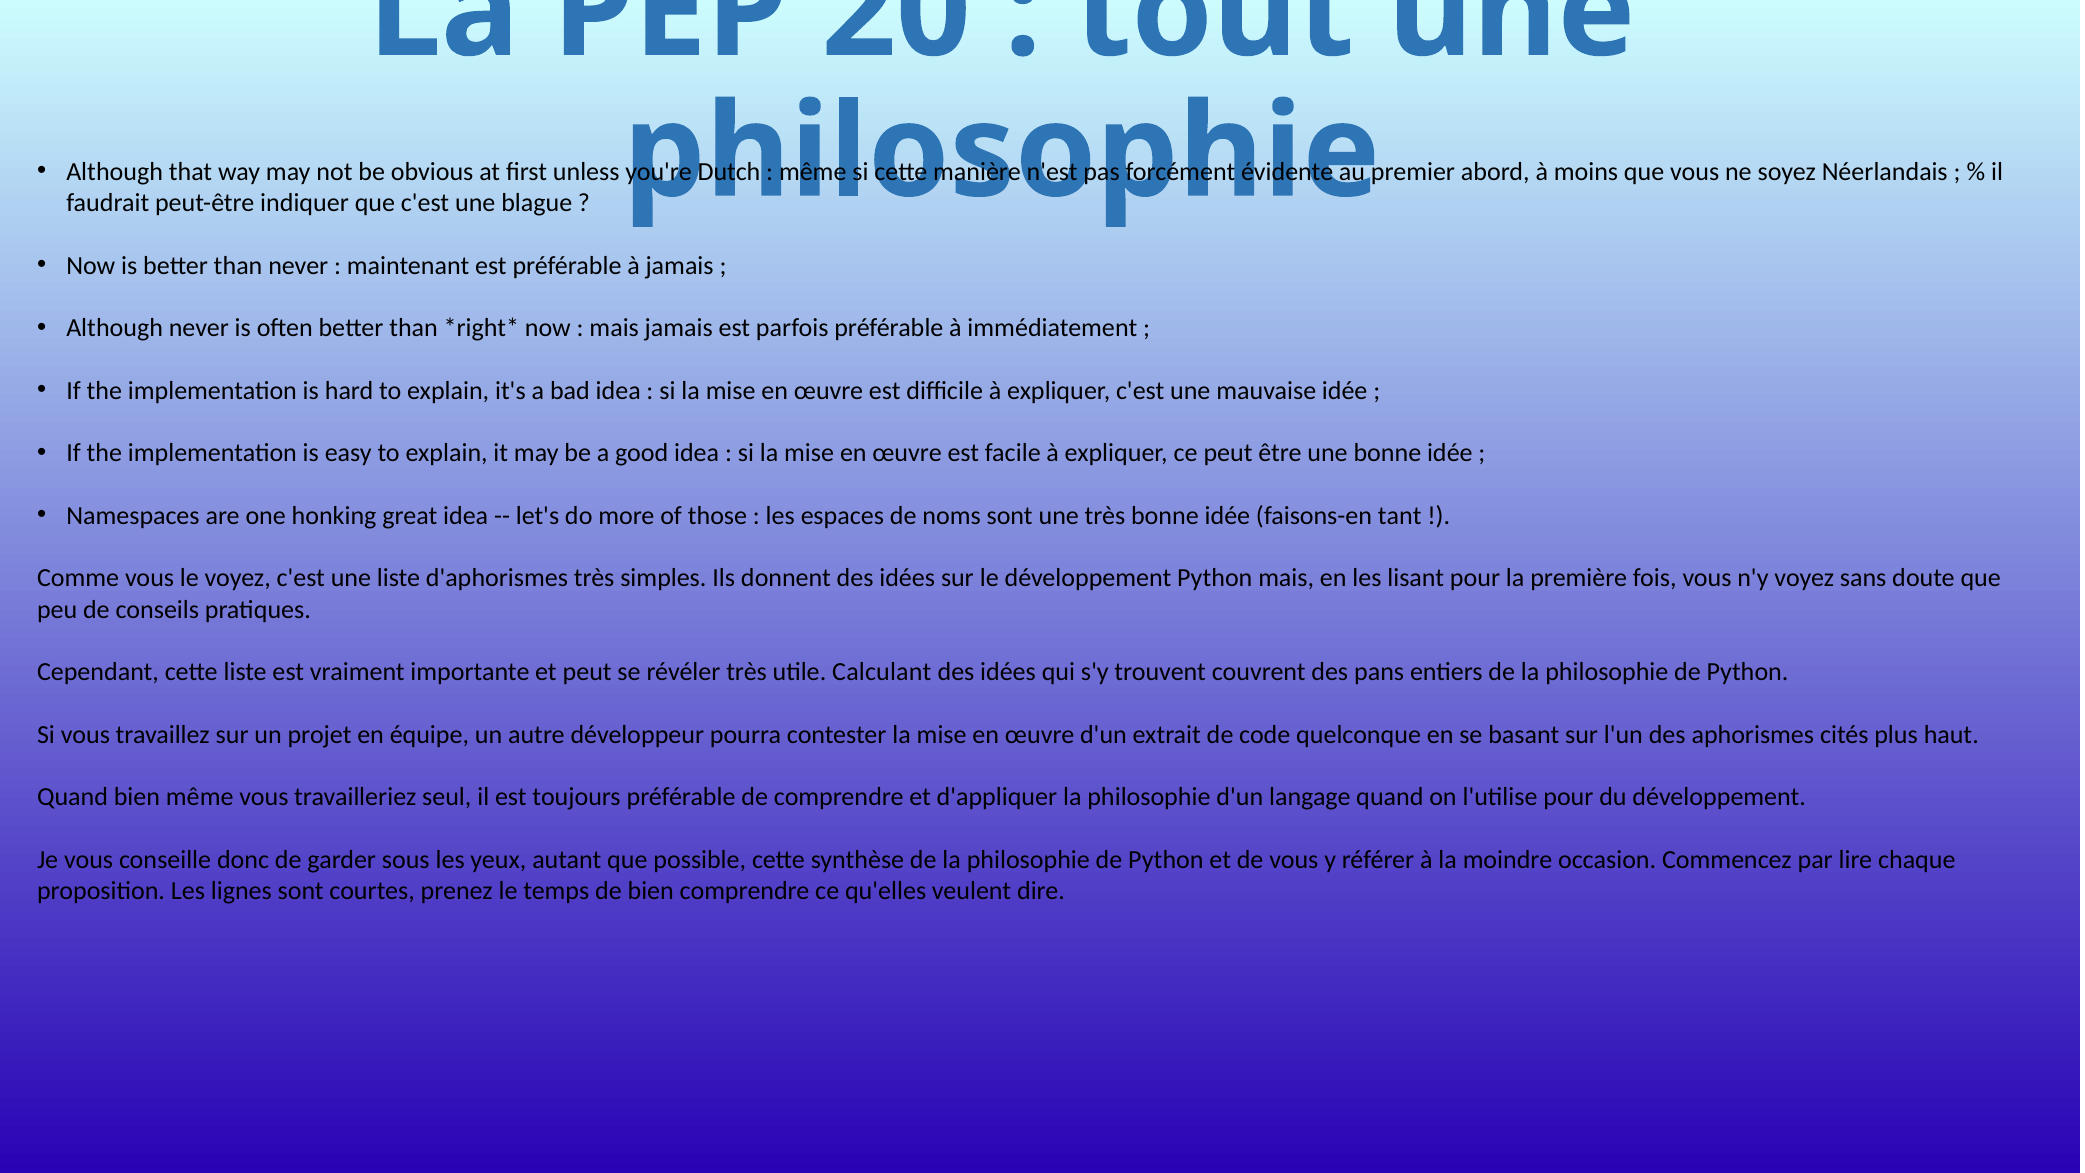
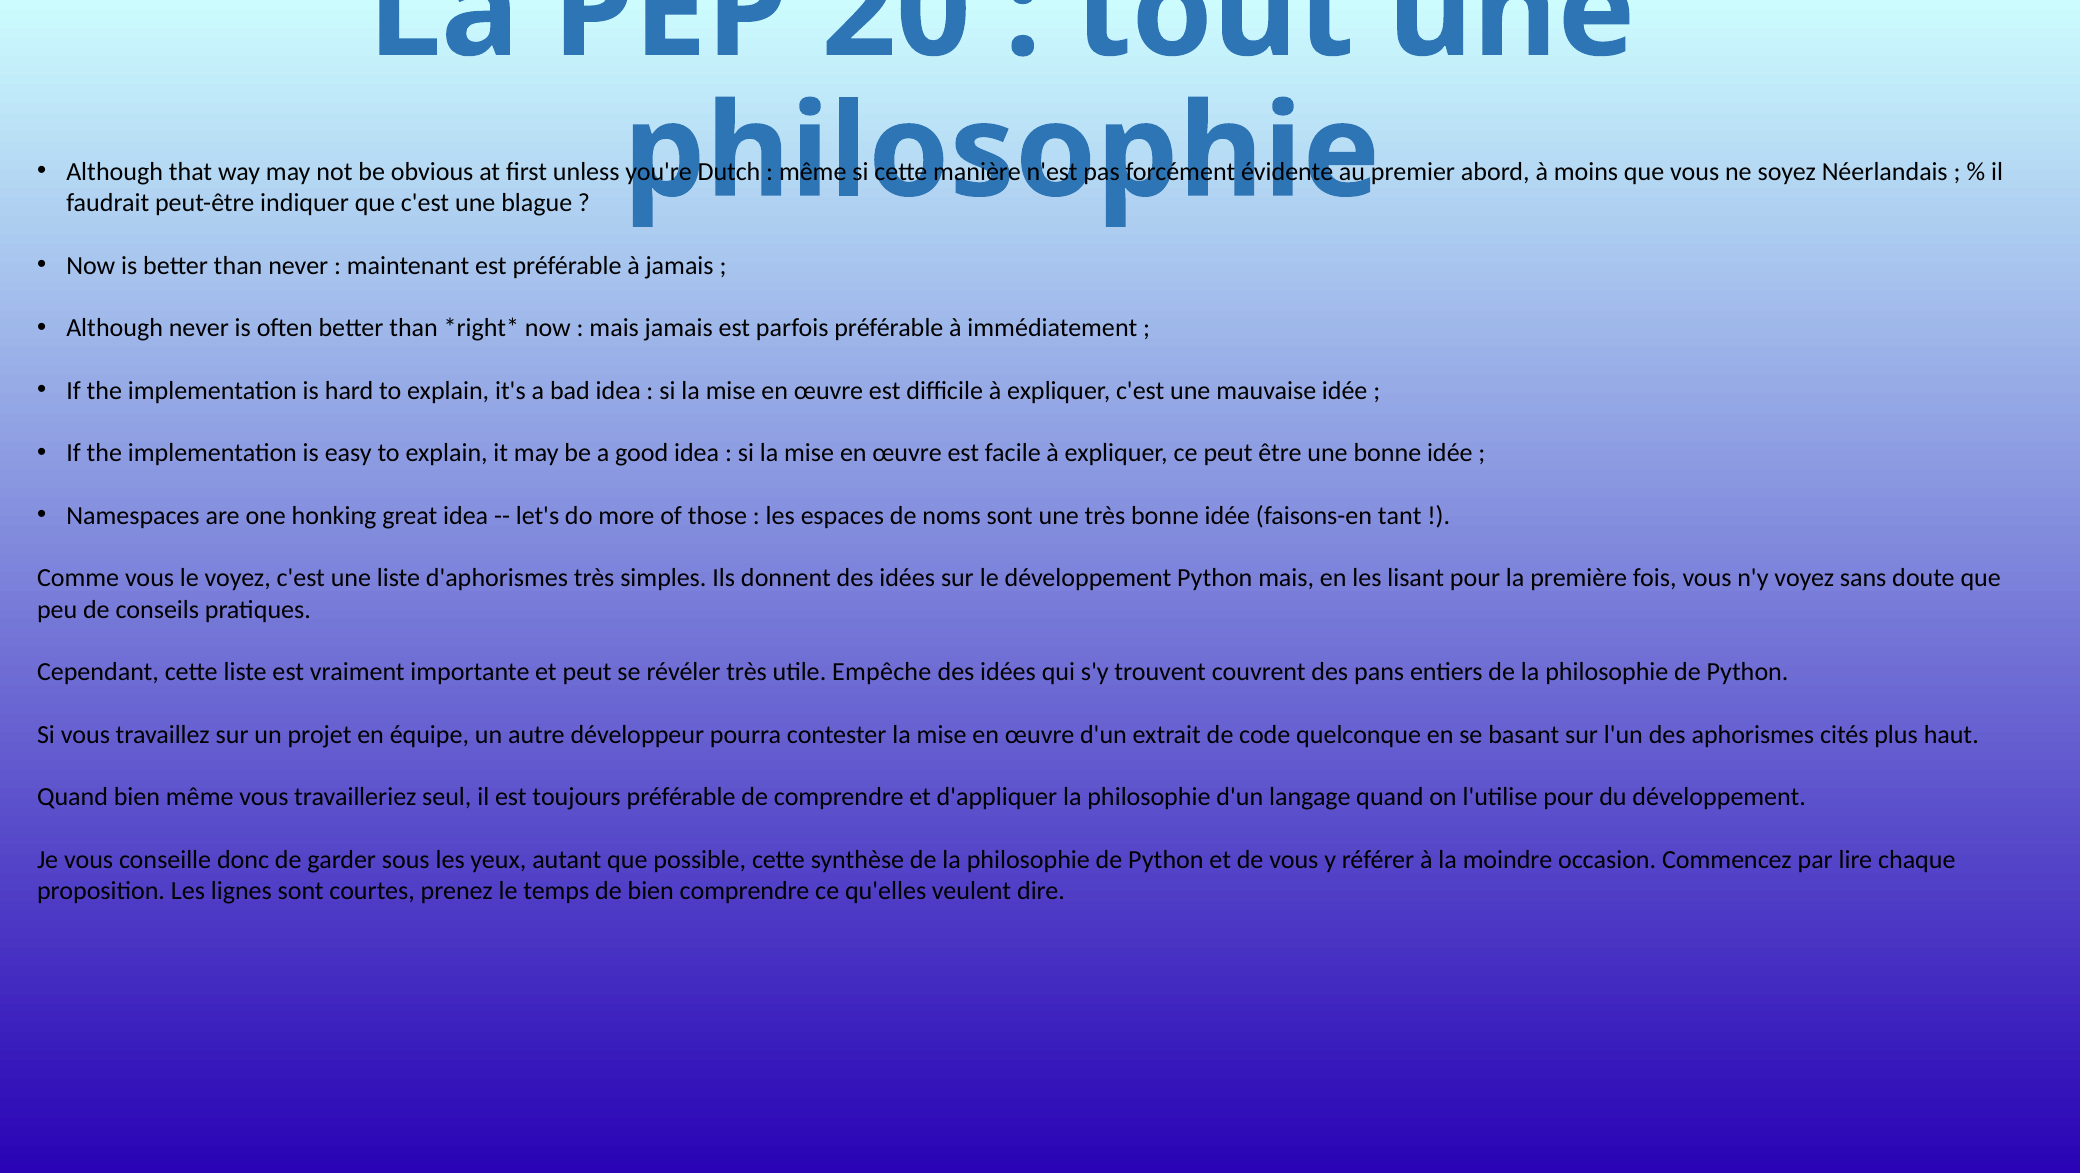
Calculant: Calculant -> Empêche (882, 672)
